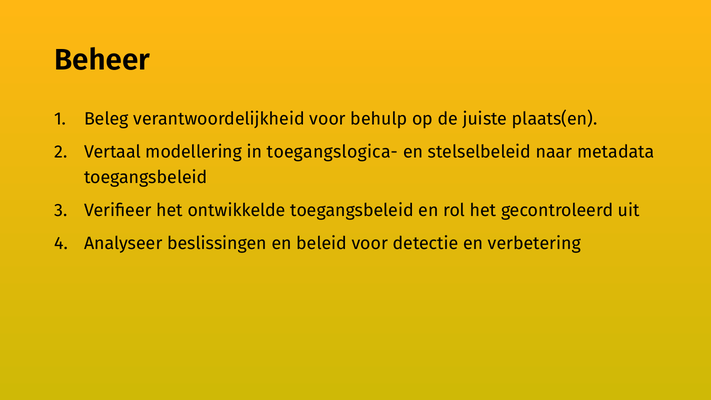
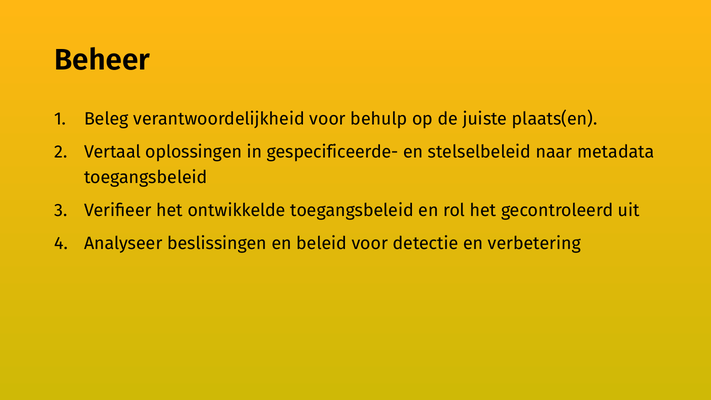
modellering: modellering -> oplossingen (194, 152)
toegangslogica-: toegangslogica- -> gespecificeerde- (333, 152)
